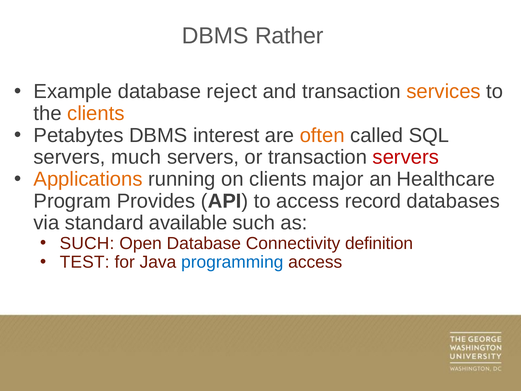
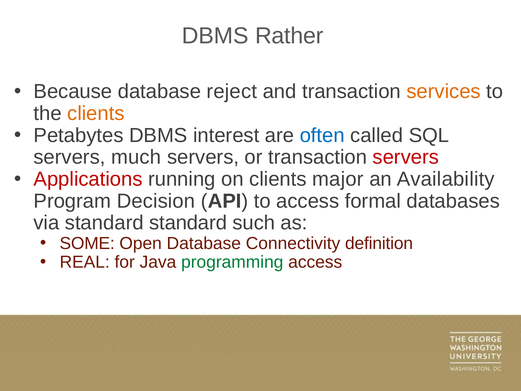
Example: Example -> Because (73, 91)
often colour: orange -> blue (322, 135)
Applications colour: orange -> red (88, 179)
Healthcare: Healthcare -> Availability (446, 179)
Provides: Provides -> Decision (156, 201)
record: record -> formal (373, 201)
standard available: available -> standard (188, 223)
SUCH: SUCH -> SOME (87, 243)
TEST: TEST -> REAL (85, 262)
programming colour: blue -> green (232, 262)
